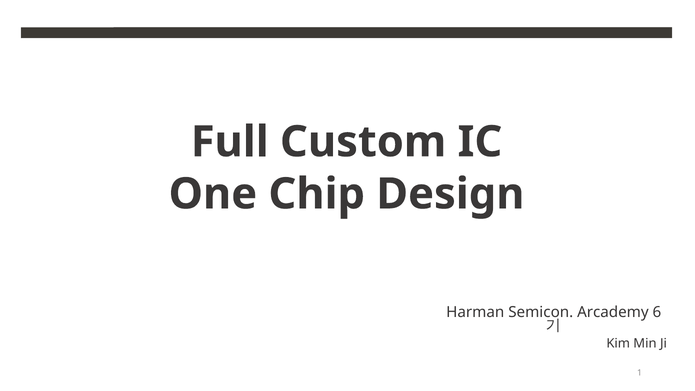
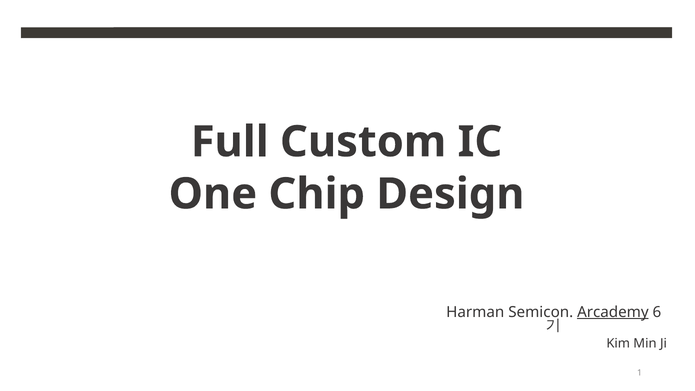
Arcademy underline: none -> present (613, 312)
